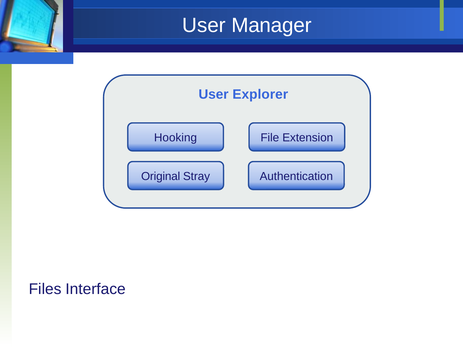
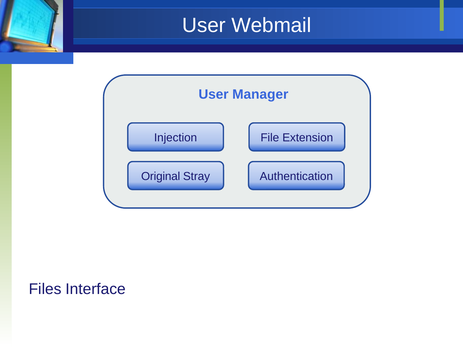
Manager: Manager -> Webmail (271, 25)
Explorer: Explorer -> Manager (260, 95)
Hooking: Hooking -> Injection (176, 138)
